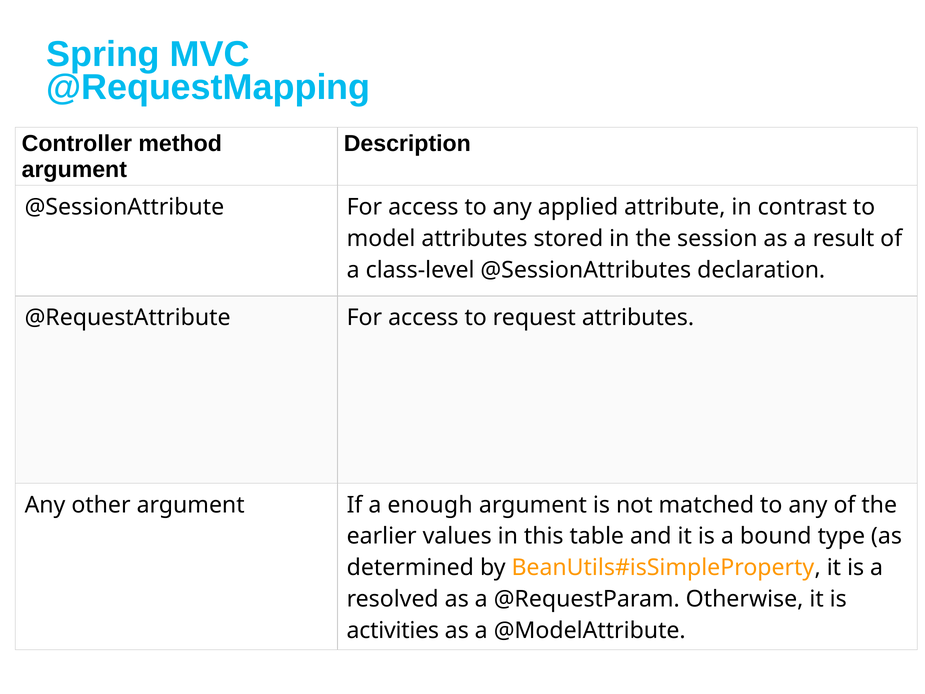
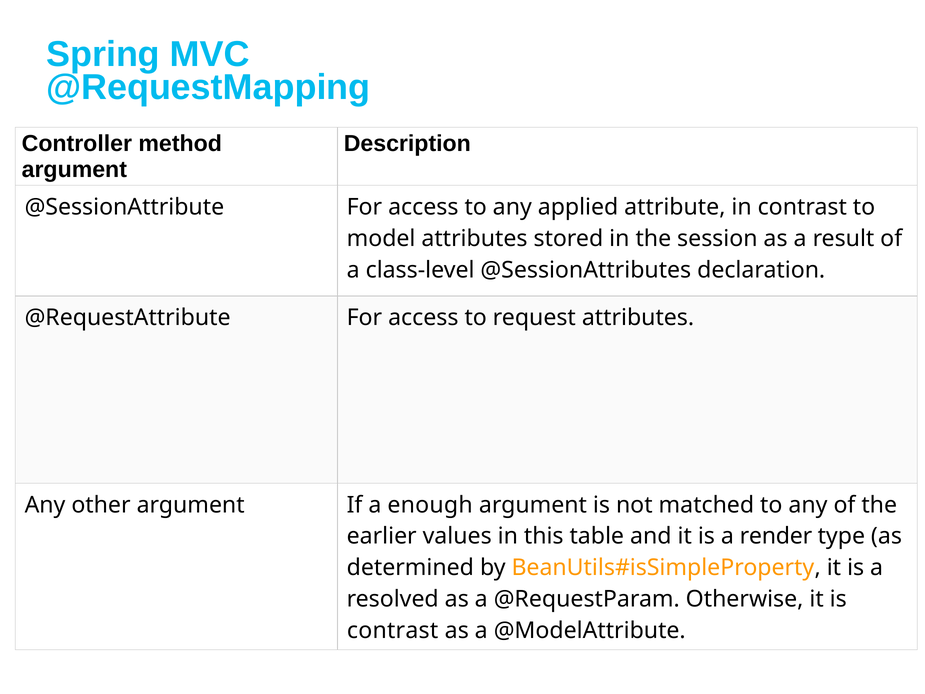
bound: bound -> render (776, 536)
activities: activities -> contrast (393, 631)
